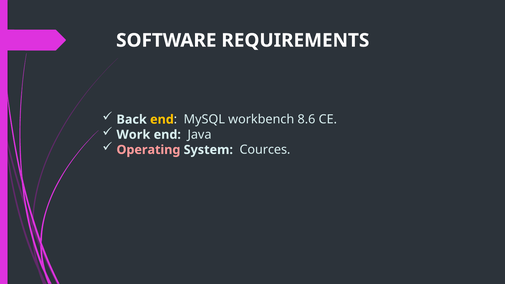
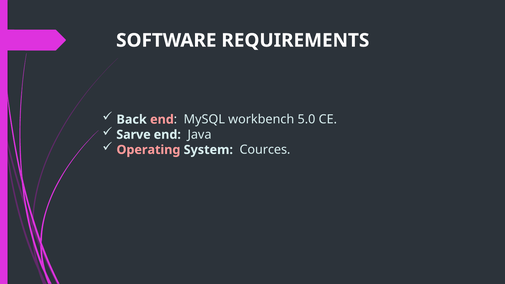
end colour: yellow -> pink (162, 120)
8.6: 8.6 -> 5.0 (306, 120)
Work: Work -> Sarve (133, 135)
